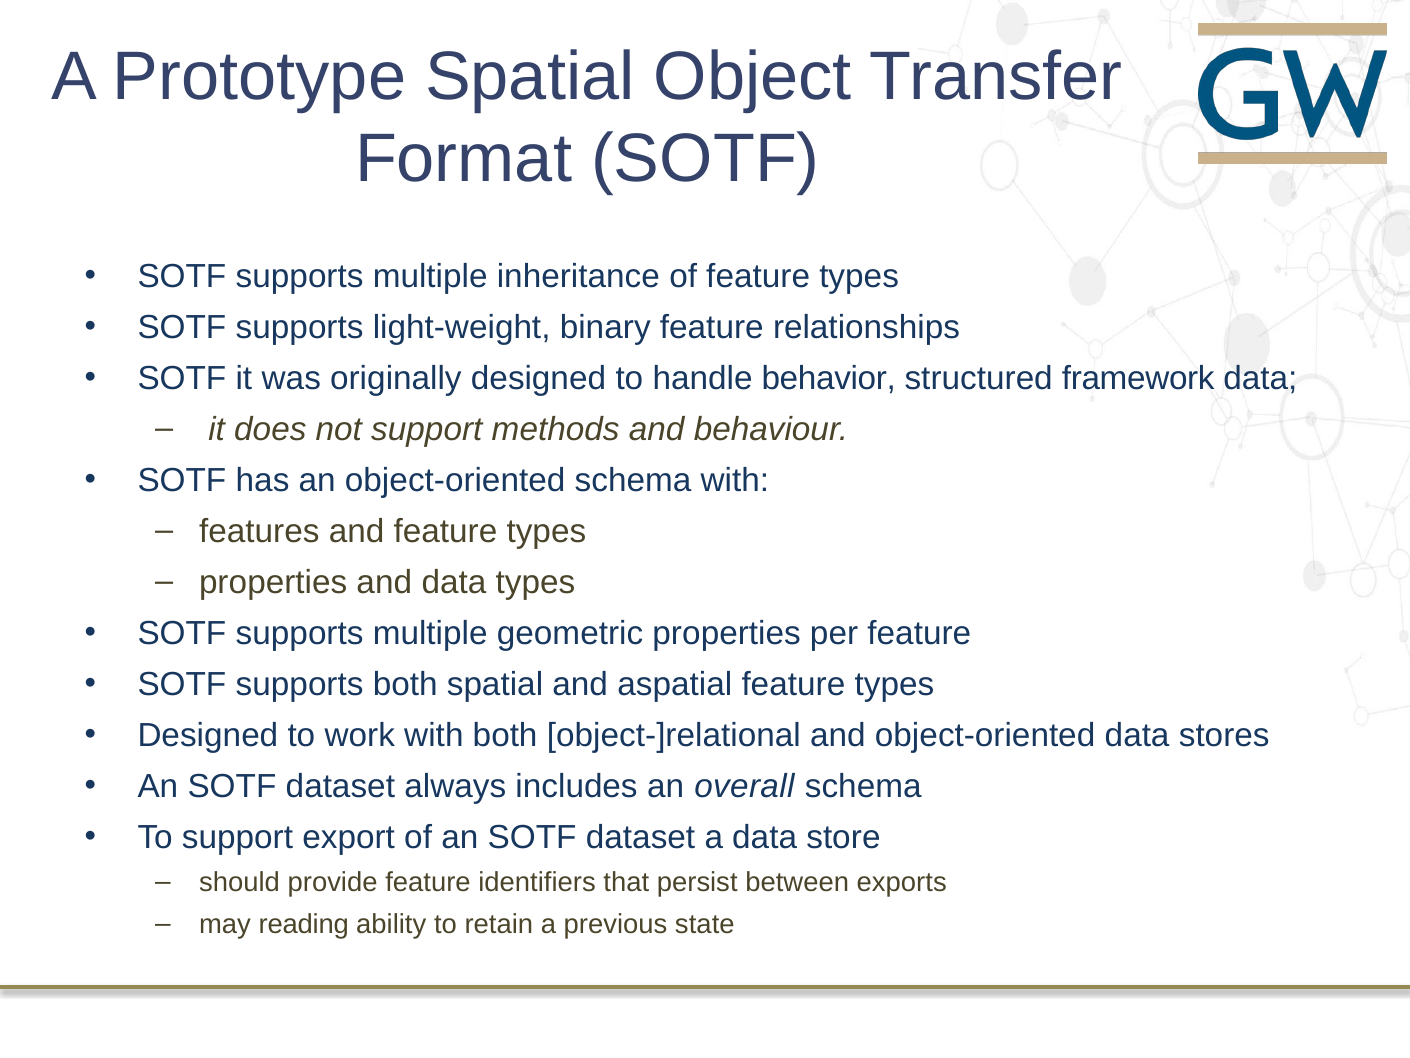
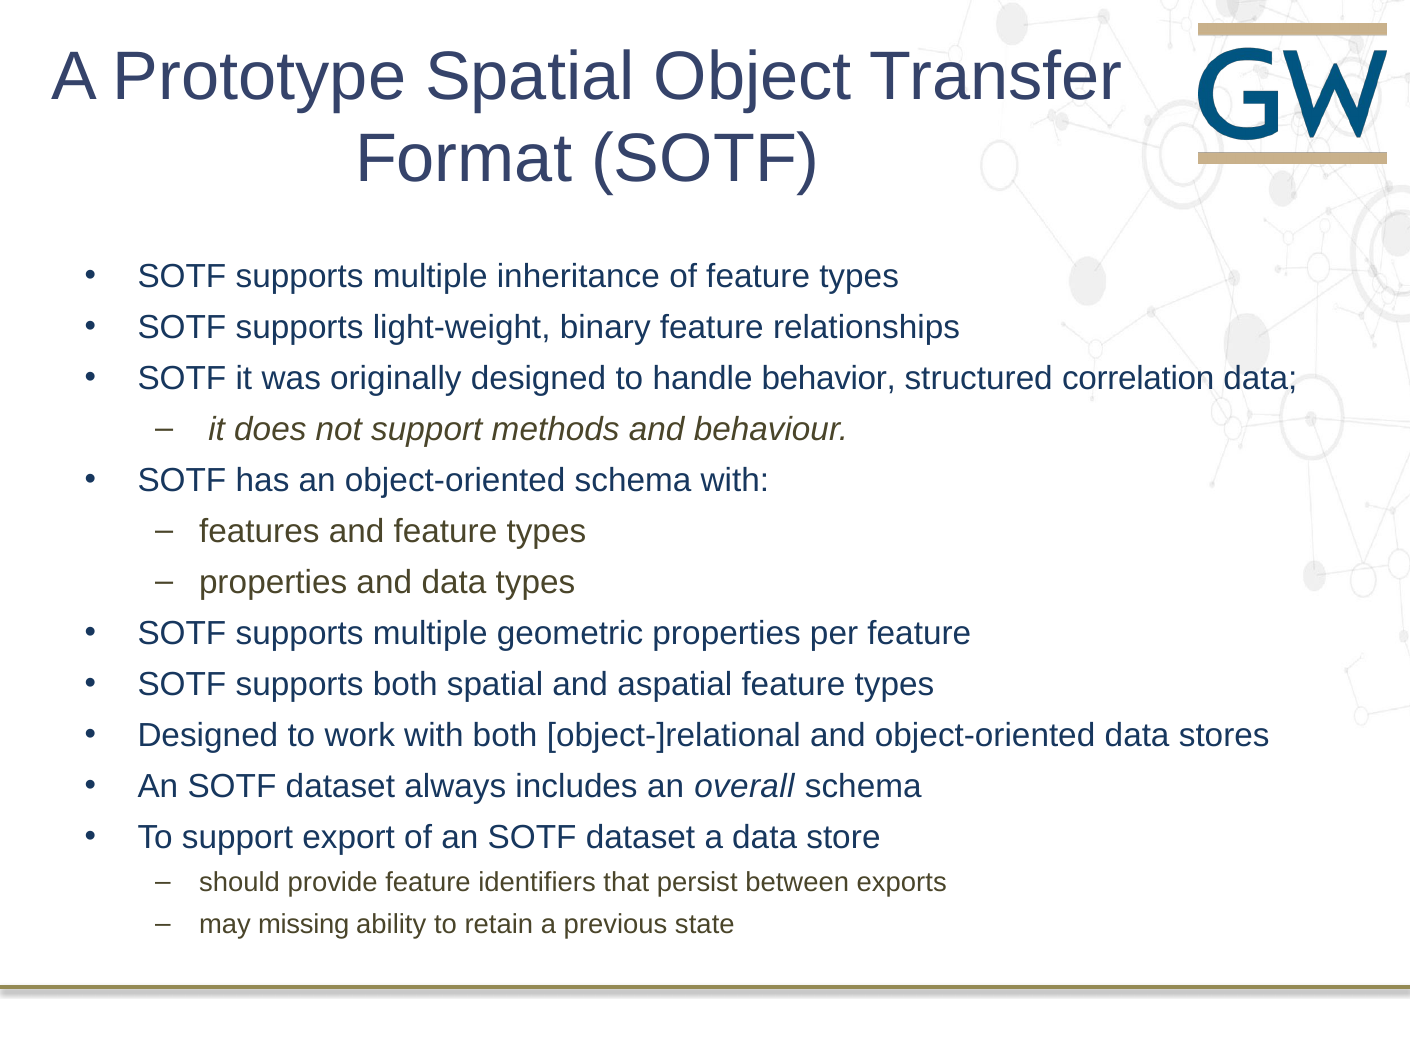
framework: framework -> correlation (1138, 378)
reading: reading -> missing (304, 924)
